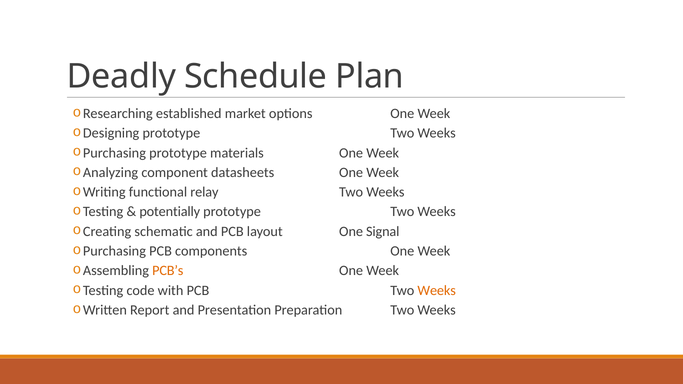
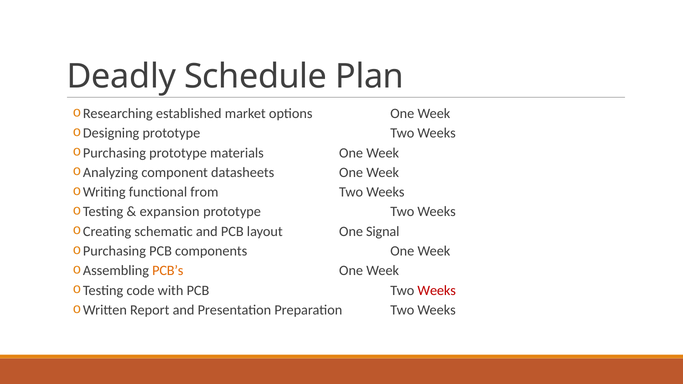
relay: relay -> from (204, 192)
potentially: potentially -> expansion (170, 212)
Weeks colour: orange -> red (437, 291)
